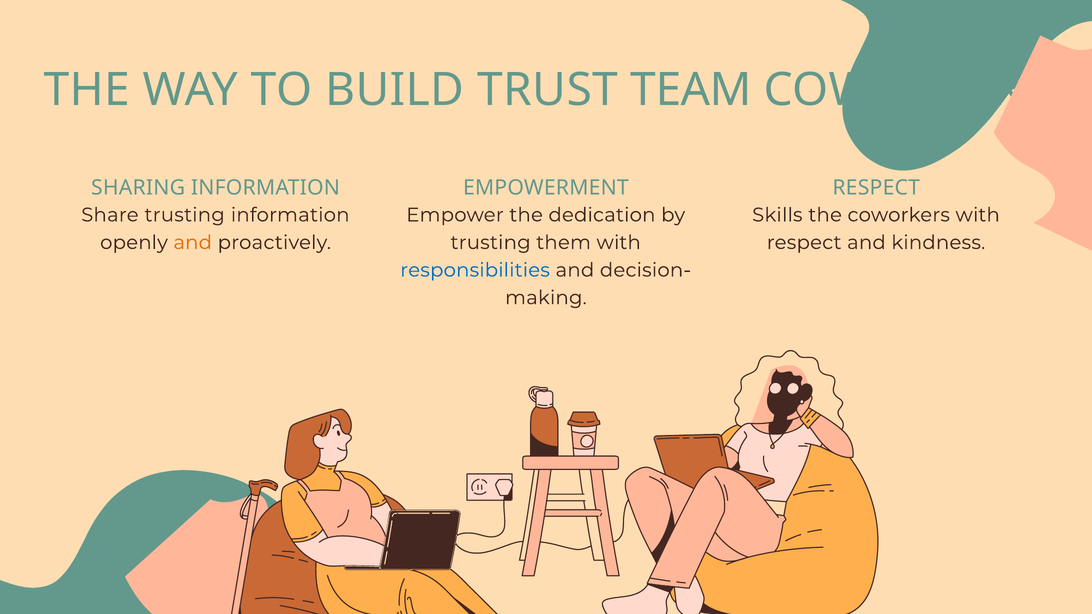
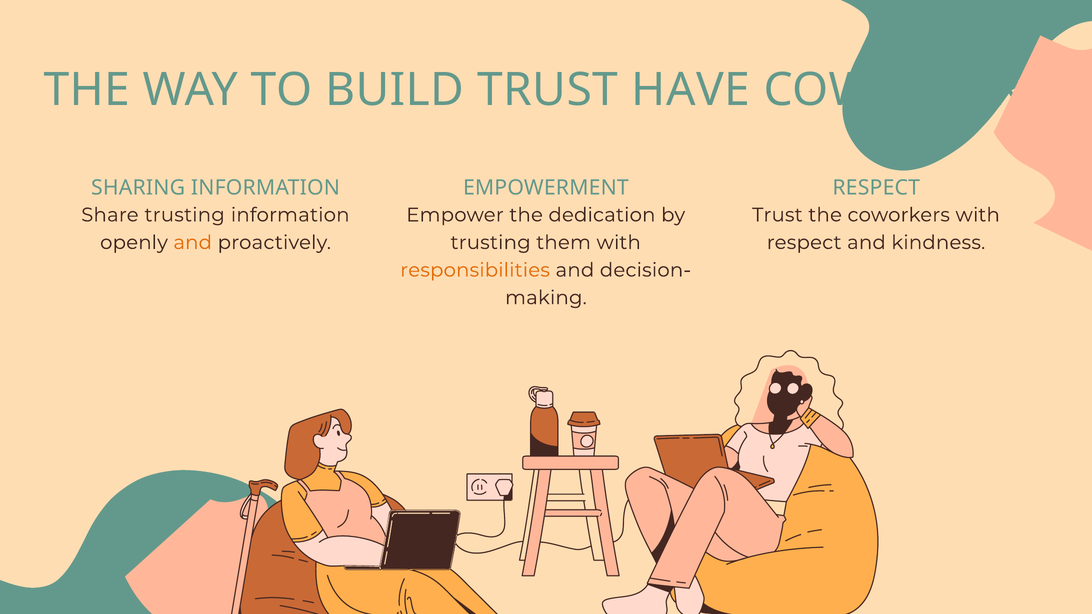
TEAM: TEAM -> HAVE (691, 90)
Skills: Skills -> Trust (777, 215)
responsibilities colour: blue -> orange (475, 270)
